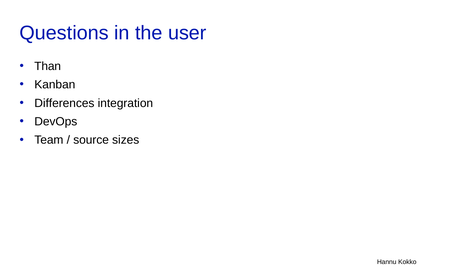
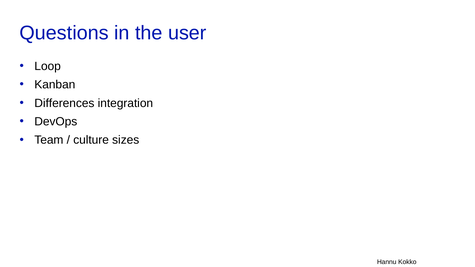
Than: Than -> Loop (48, 66)
source: source -> culture (91, 140)
